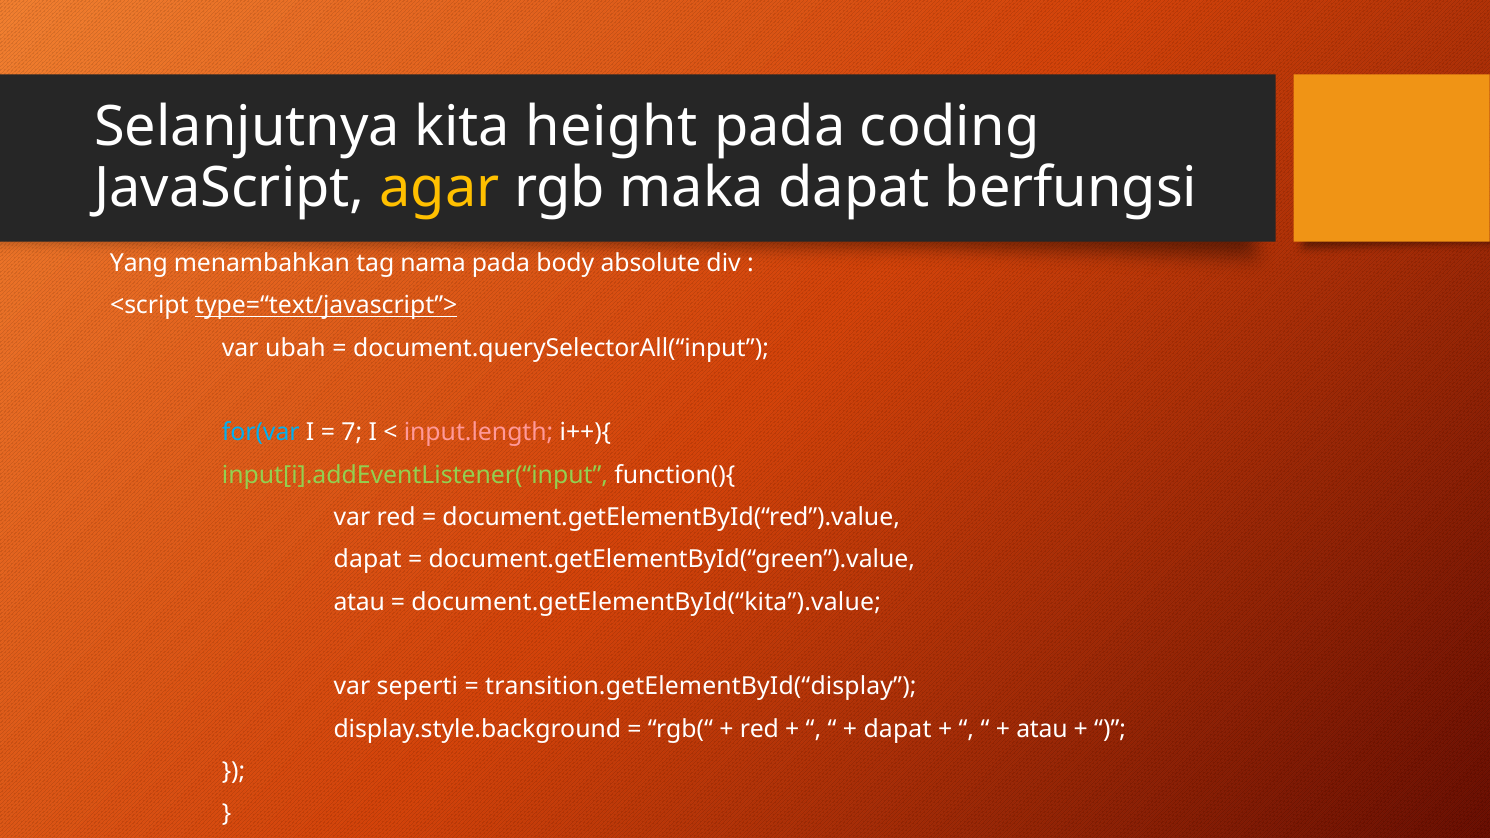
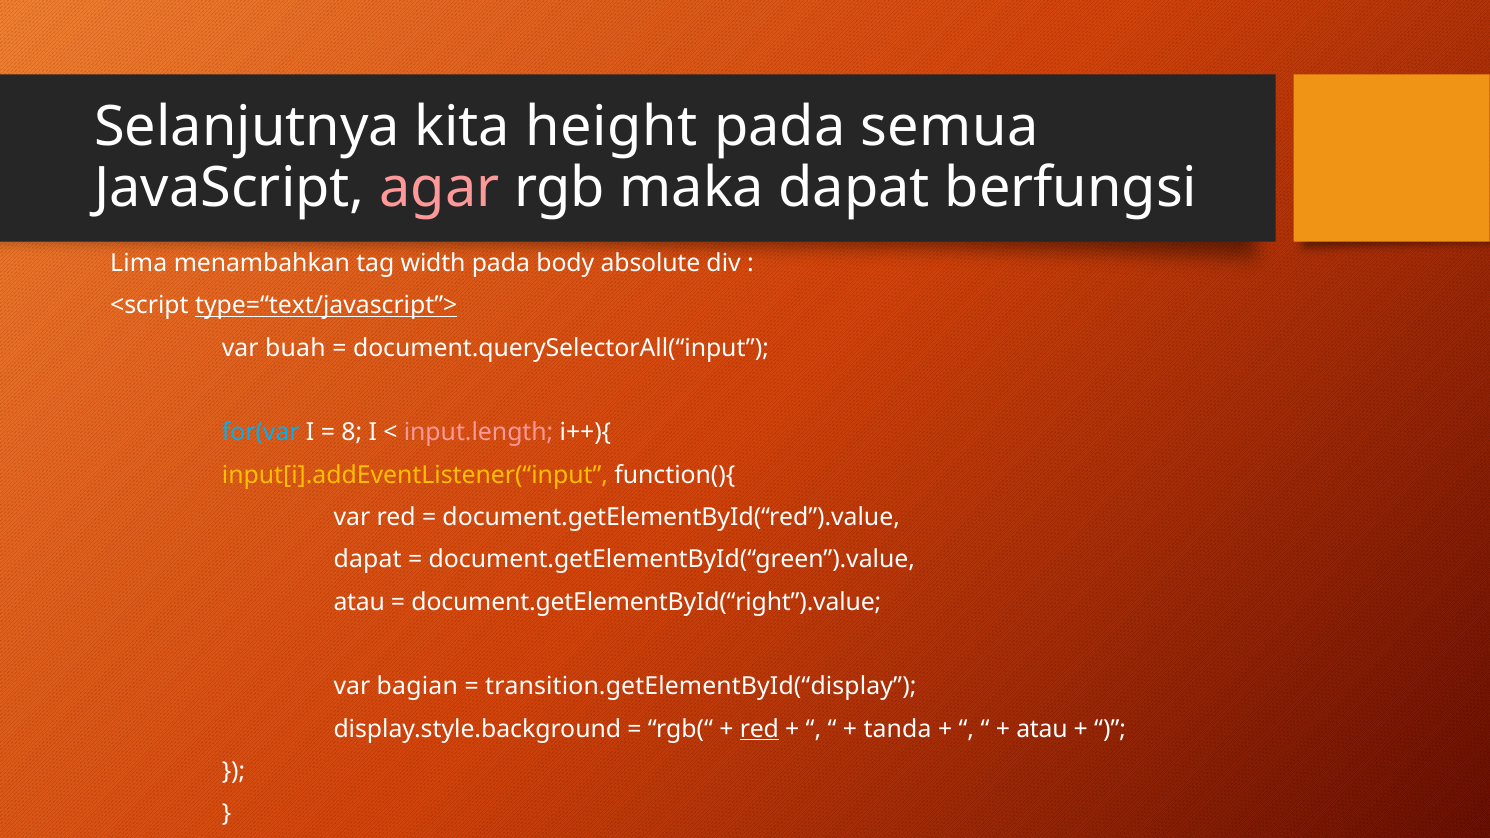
coding: coding -> semua (950, 128)
agar colour: yellow -> pink (439, 188)
Yang: Yang -> Lima (139, 263)
nama: nama -> width (433, 263)
ubah: ubah -> buah (295, 348)
7: 7 -> 8 (352, 433)
input[i].addEventListener(“input colour: light green -> yellow (415, 475)
document.getElementById(“kita”).value: document.getElementById(“kita”).value -> document.getElementById(“right”).value (646, 602)
seperti: seperti -> bagian (417, 687)
red underline: none -> present (759, 729)
dapat: dapat -> tanda (898, 729)
